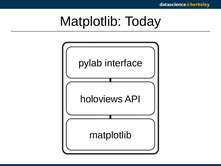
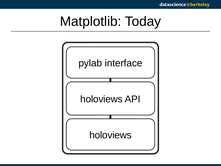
matplotlib: matplotlib -> holoviews (111, 135)
